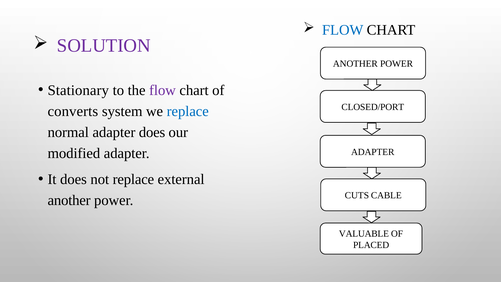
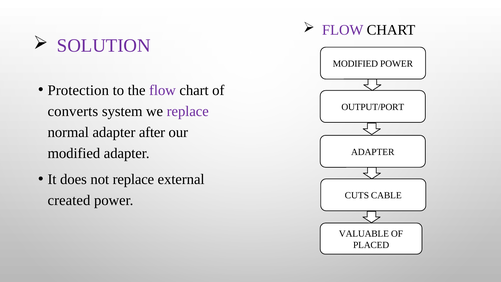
FLOW colour: blue -> purple (343, 30)
ANOTHER: ANOTHER -> MODIFIED (355, 64)
Stationary: Stationary -> Protection (78, 90)
CLOSED/PORT: CLOSED/PORT -> OUTPUT/PORT (373, 107)
replace colour: blue -> purple (188, 111)
adapter does: does -> after (152, 132)
another: another -> created (69, 200)
